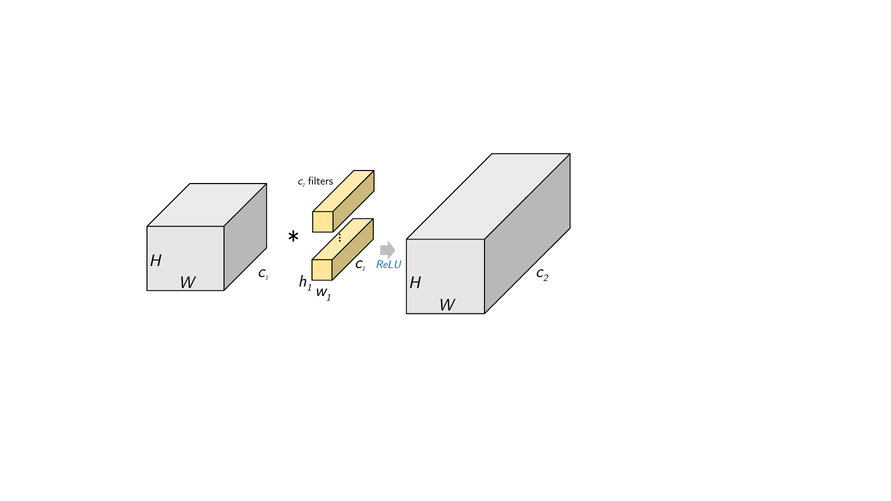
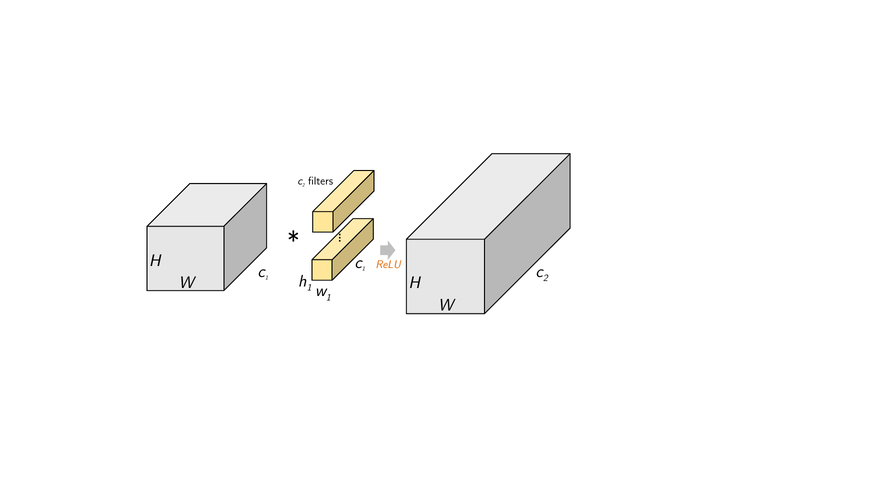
ReLU colour: blue -> orange (388, 265)
